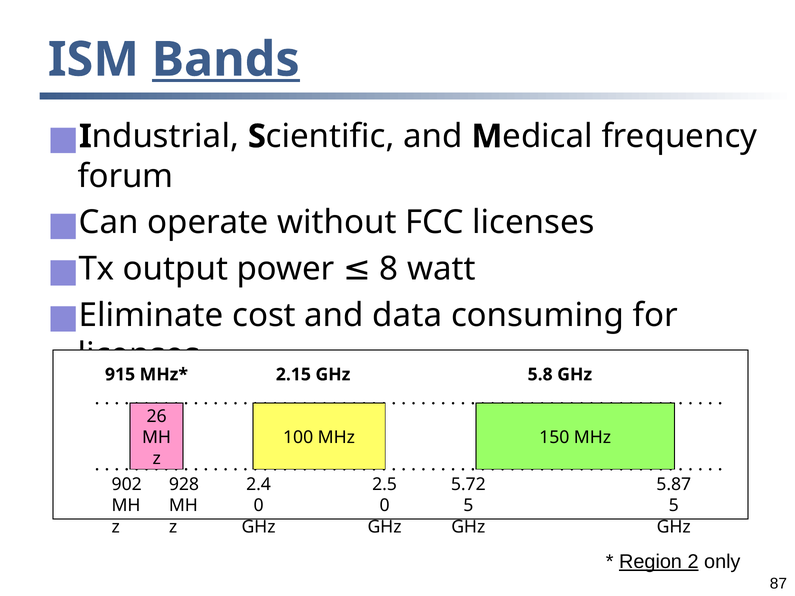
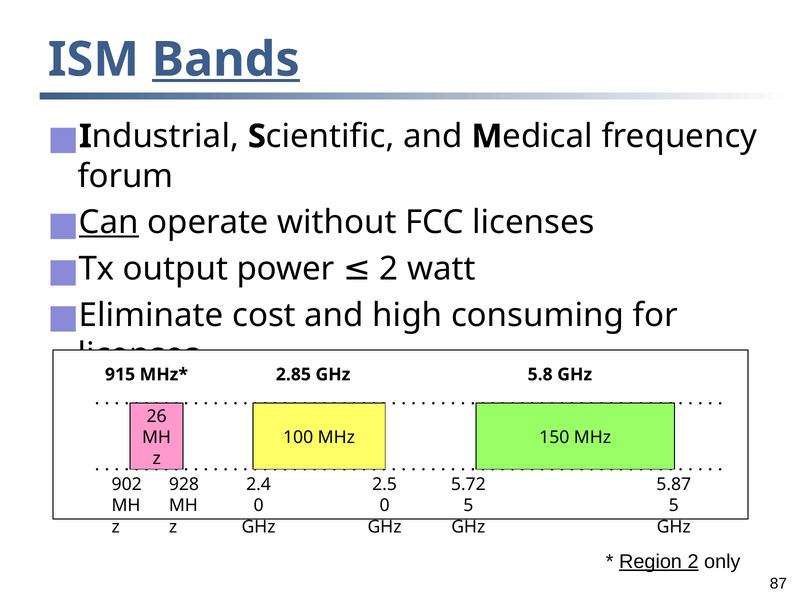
Can underline: none -> present (109, 223)
power 8: 8 -> 2 (389, 269)
data: data -> high (407, 315)
2.15: 2.15 -> 2.85 (293, 375)
